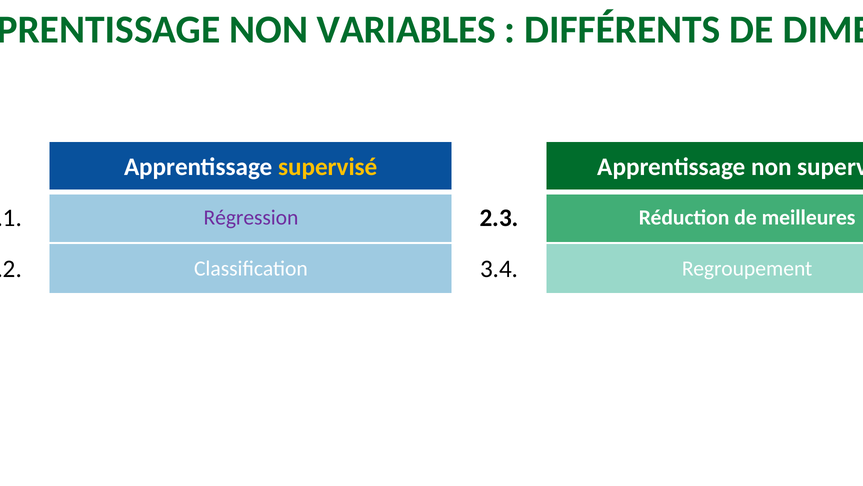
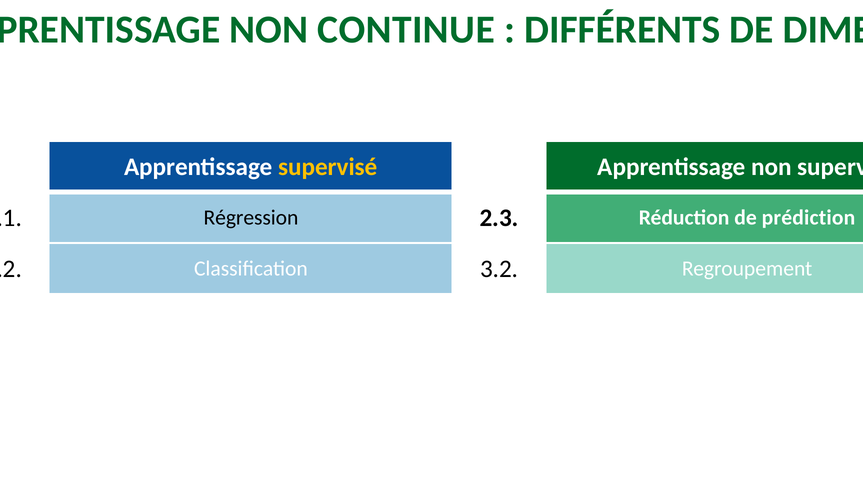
VARIABLES: VARIABLES -> CONTINUE (406, 30)
Régression colour: purple -> black (251, 217)
meilleures: meilleures -> prédiction (808, 217)
3.4: 3.4 -> 3.2 (499, 268)
